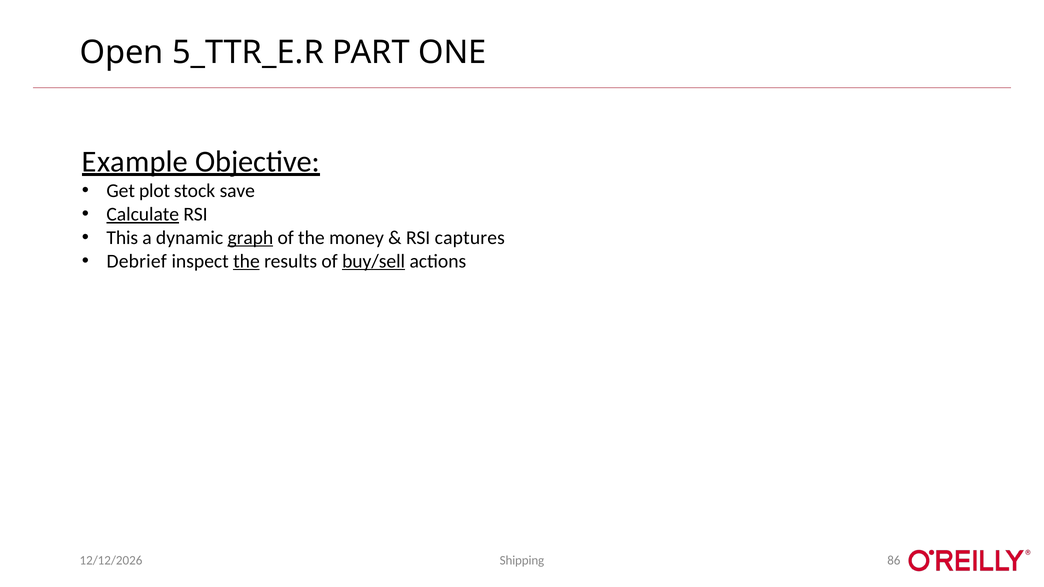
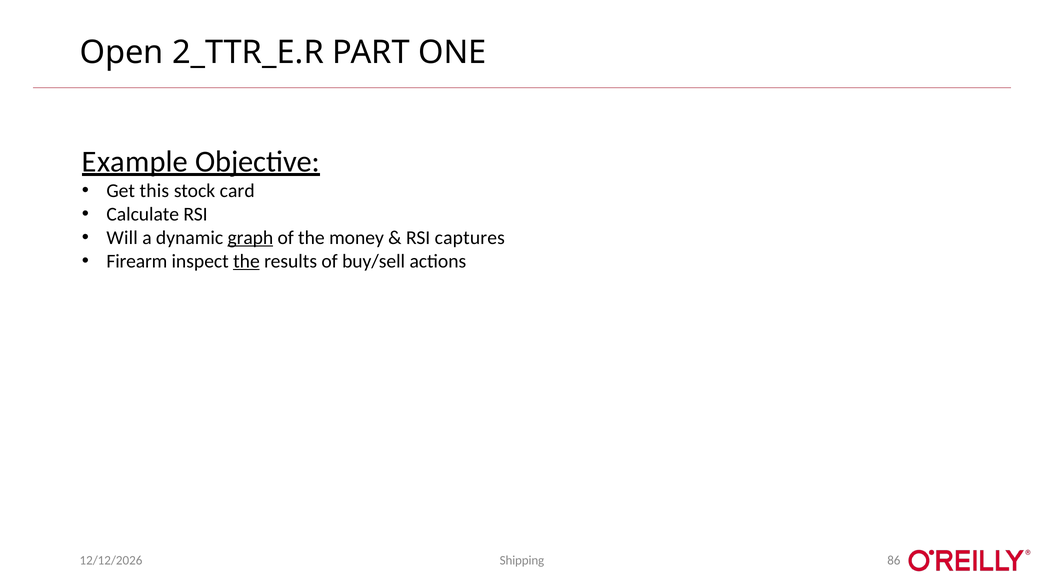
5_TTR_E.R: 5_TTR_E.R -> 2_TTR_E.R (248, 53)
plot: plot -> this (154, 191)
save: save -> card (237, 191)
Calculate underline: present -> none (143, 214)
This: This -> Will (122, 238)
Debrief: Debrief -> Firearm (137, 261)
buy/sell underline: present -> none (374, 261)
